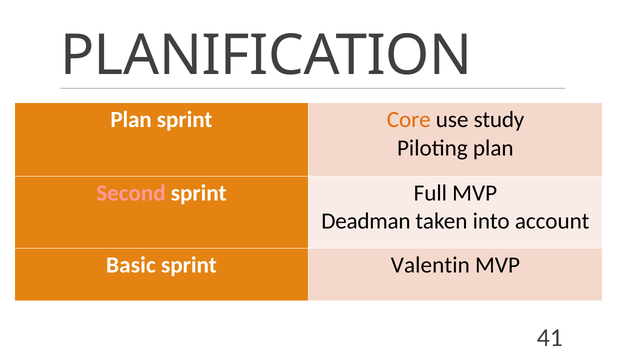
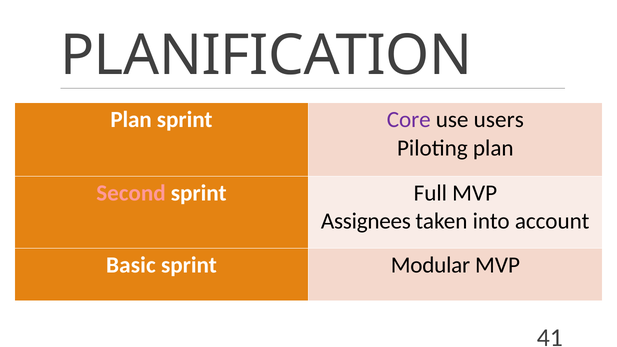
Core colour: orange -> purple (409, 120)
study: study -> users (499, 120)
Deadman: Deadman -> Assignees (366, 221)
Valentin: Valentin -> Modular (430, 265)
